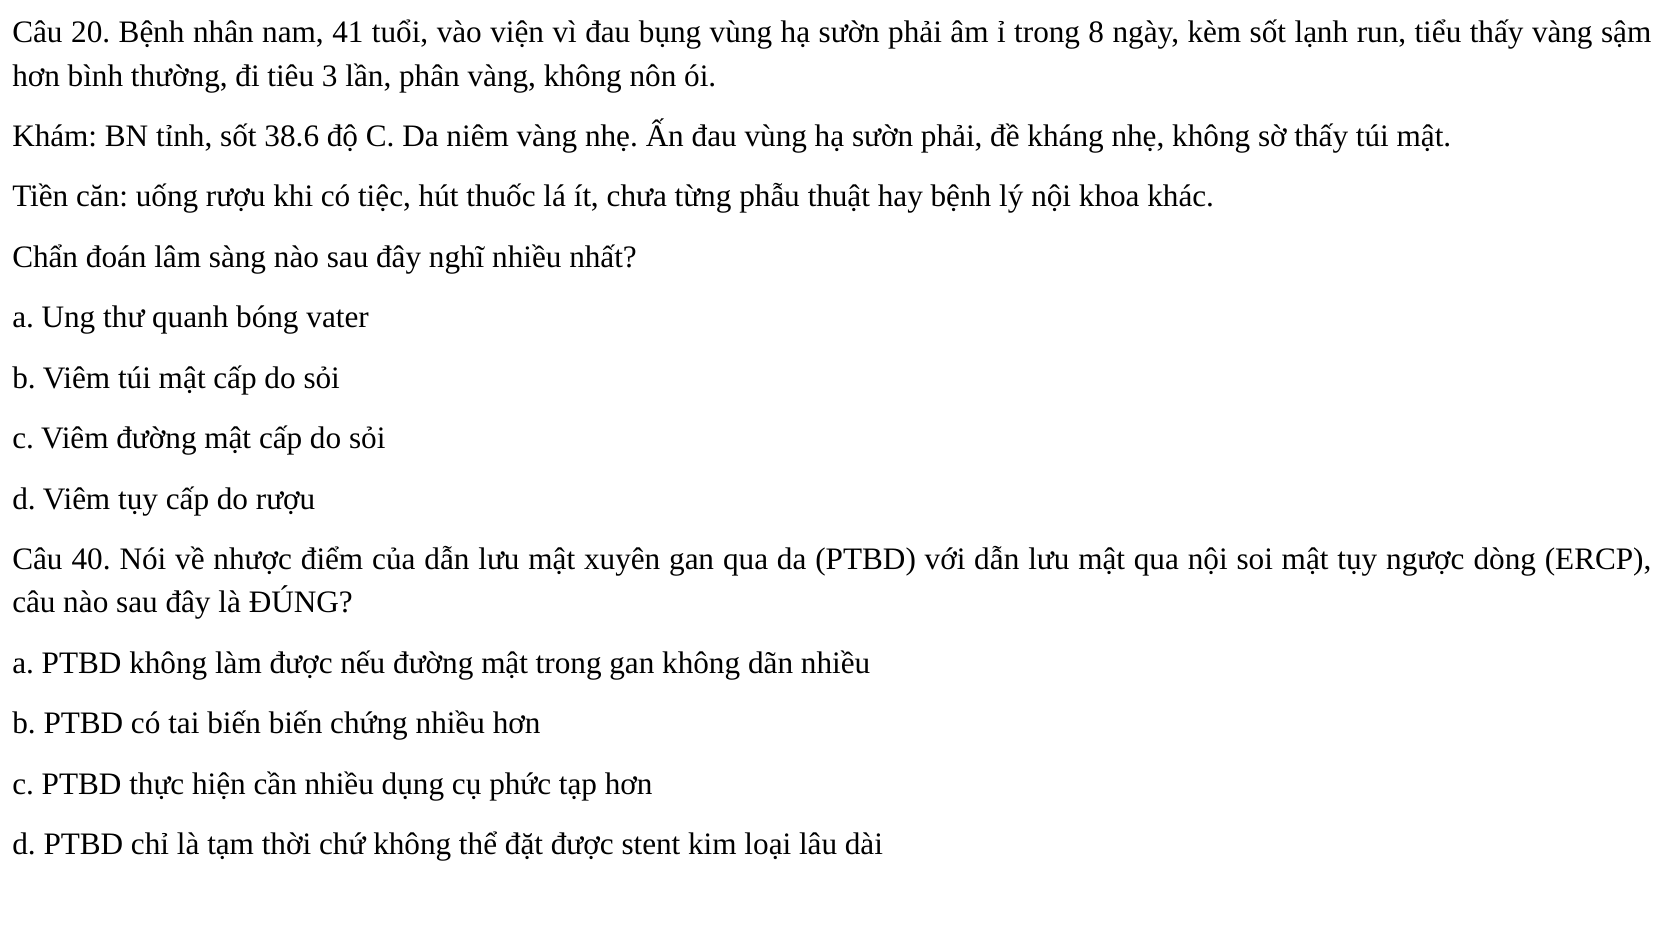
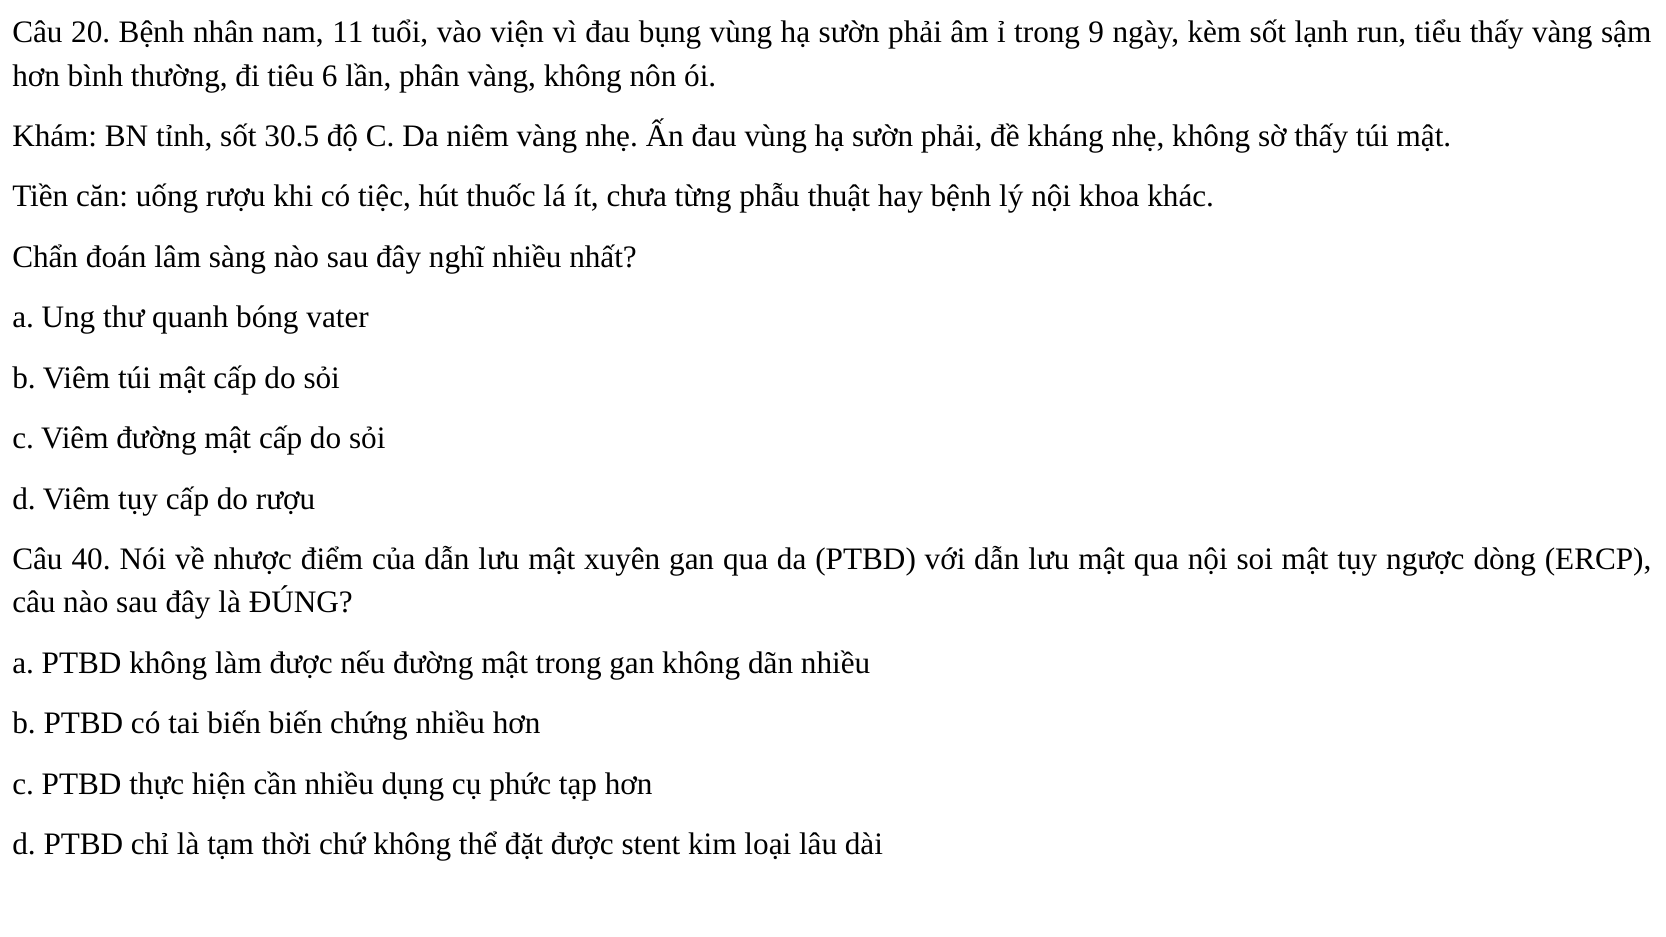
41: 41 -> 11 (348, 33)
8: 8 -> 9 (1096, 33)
3: 3 -> 6 (330, 76)
38.6: 38.6 -> 30.5 (292, 136)
